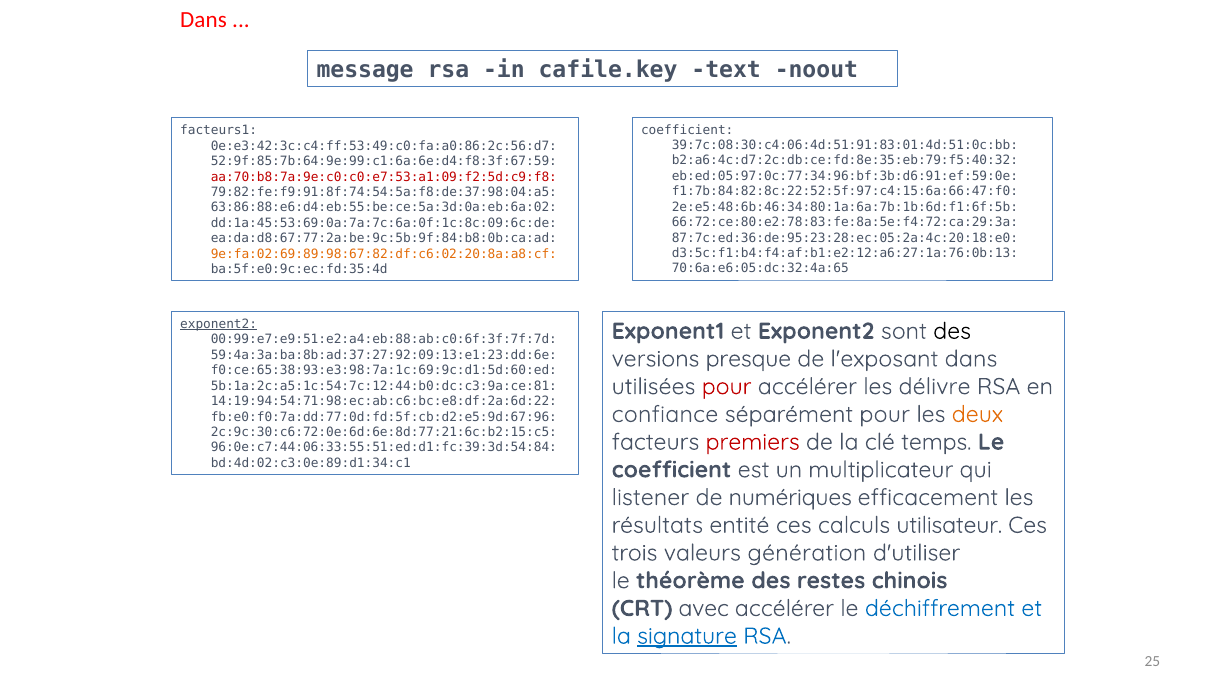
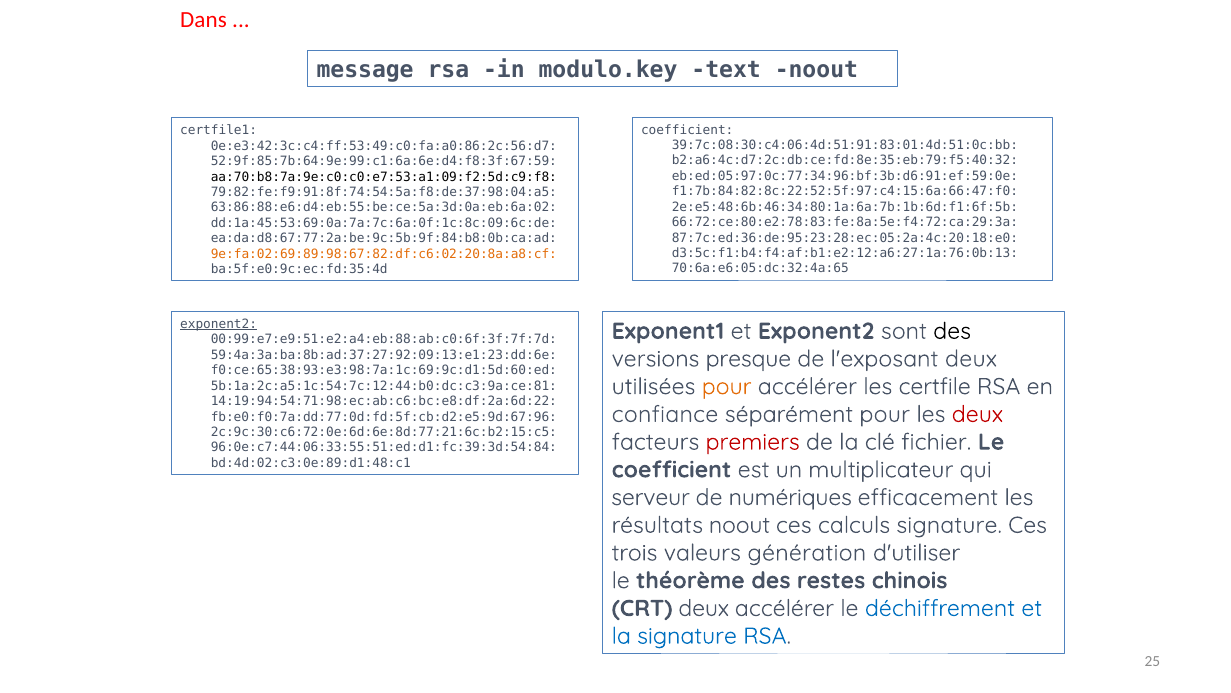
cafile.key: cafile.key -> modulo.key (608, 70)
facteurs1: facteurs1 -> certfile1 (219, 130)
aa:70:b8:7a:9e:c0:c0:e7:53:a1:09:f2:5d:c9:f8 colour: red -> black (384, 177)
l'exposant dans: dans -> deux (971, 359)
pour colour: red -> orange (727, 386)
délivre: délivre -> certfile (935, 386)
deux colour: orange -> red (977, 414)
temps: temps -> fichier (936, 442)
bd:4d:02:c3:0e:89:d1:34:c1: bd:4d:02:c3:0e:89:d1:34:c1 -> bd:4d:02:c3:0e:89:d1:48:c1 (311, 463)
listener: listener -> serveur (651, 497)
résultats entité: entité -> noout (740, 525)
calculs utilisateur: utilisateur -> signature (949, 525)
CRT avec: avec -> deux (704, 608)
signature underline: present -> none (687, 636)
